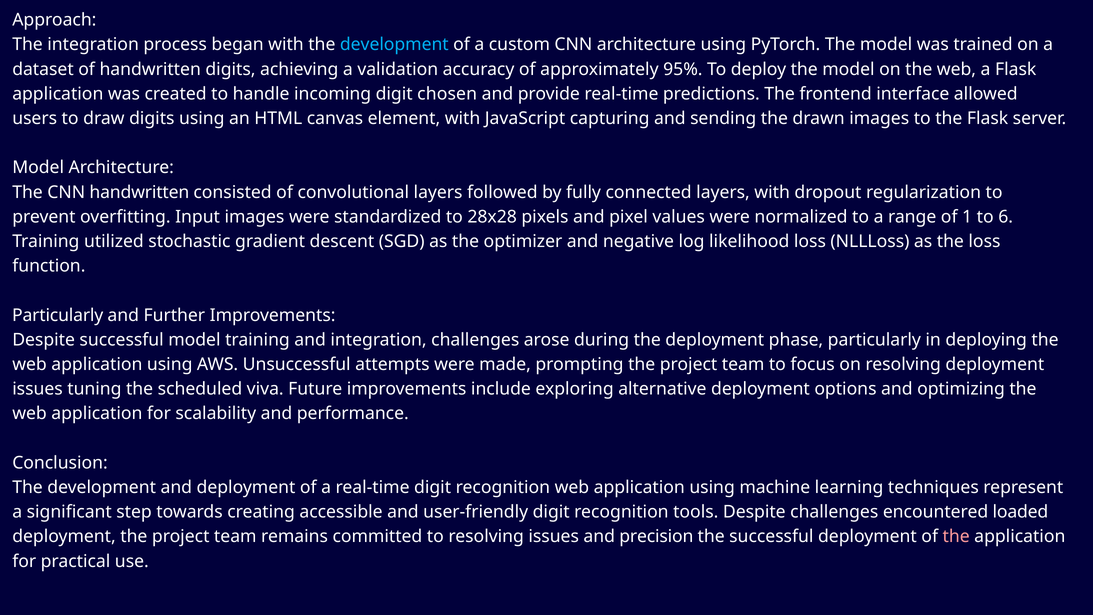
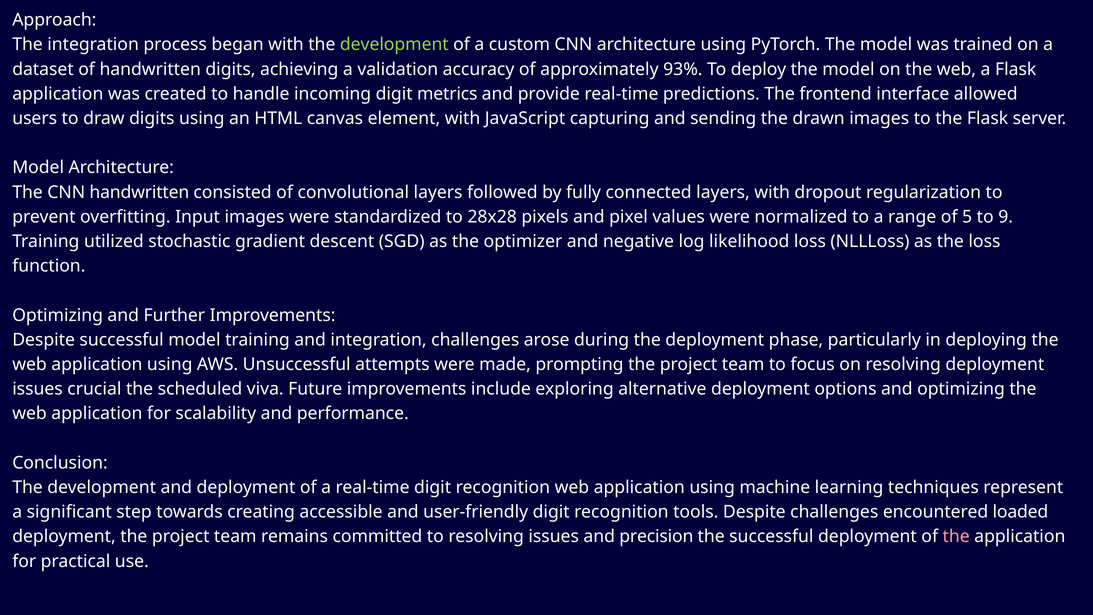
development colour: light blue -> light green (394, 45)
95%: 95% -> 93% (683, 69)
chosen: chosen -> metrics (447, 94)
1: 1 -> 5 (967, 217)
6: 6 -> 9 (1006, 217)
Particularly: Particularly -> Optimizing (58, 315)
tuning: tuning -> crucial (94, 389)
